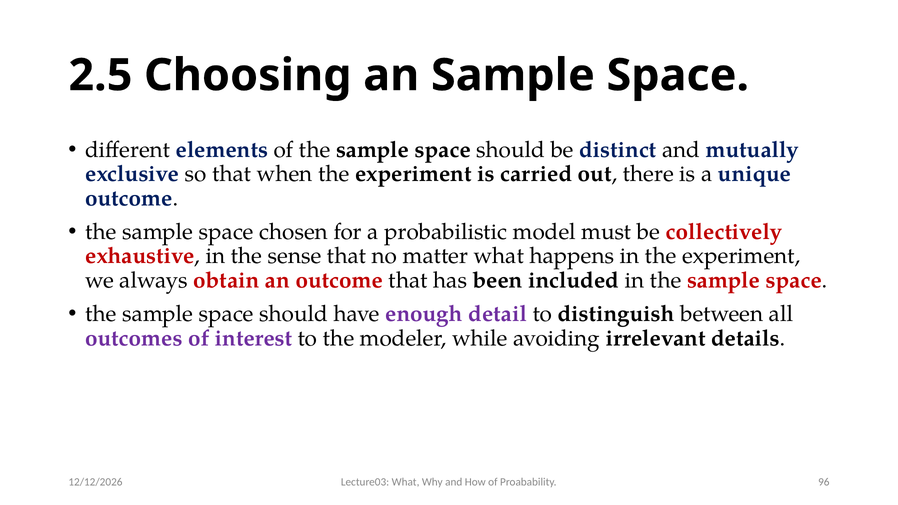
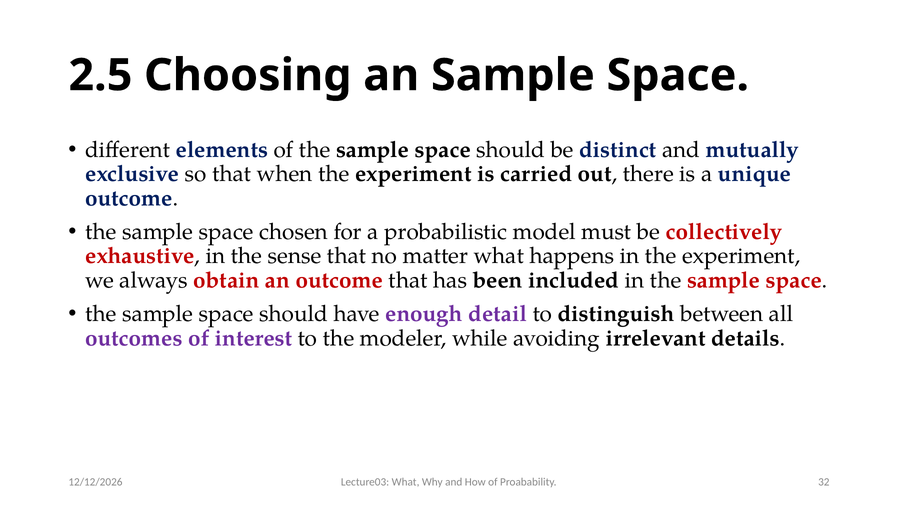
96: 96 -> 32 (824, 482)
